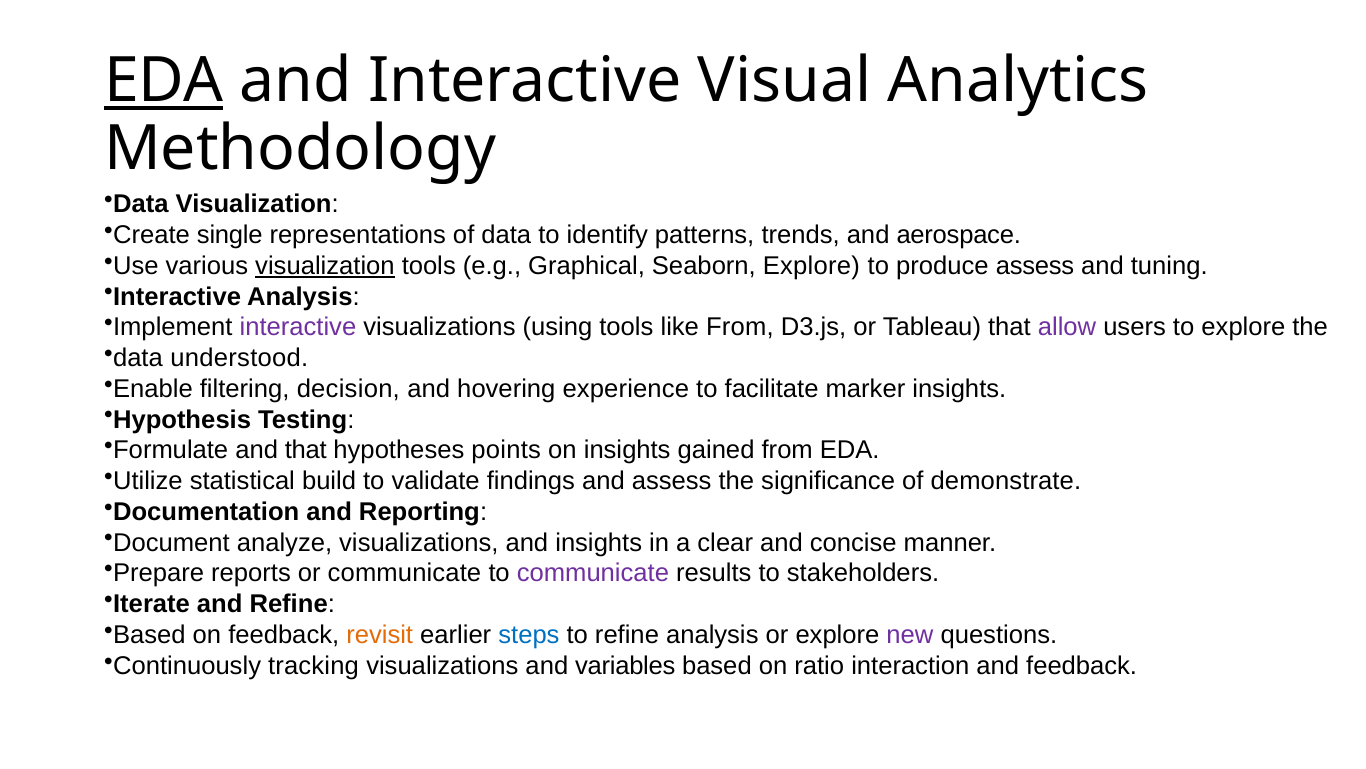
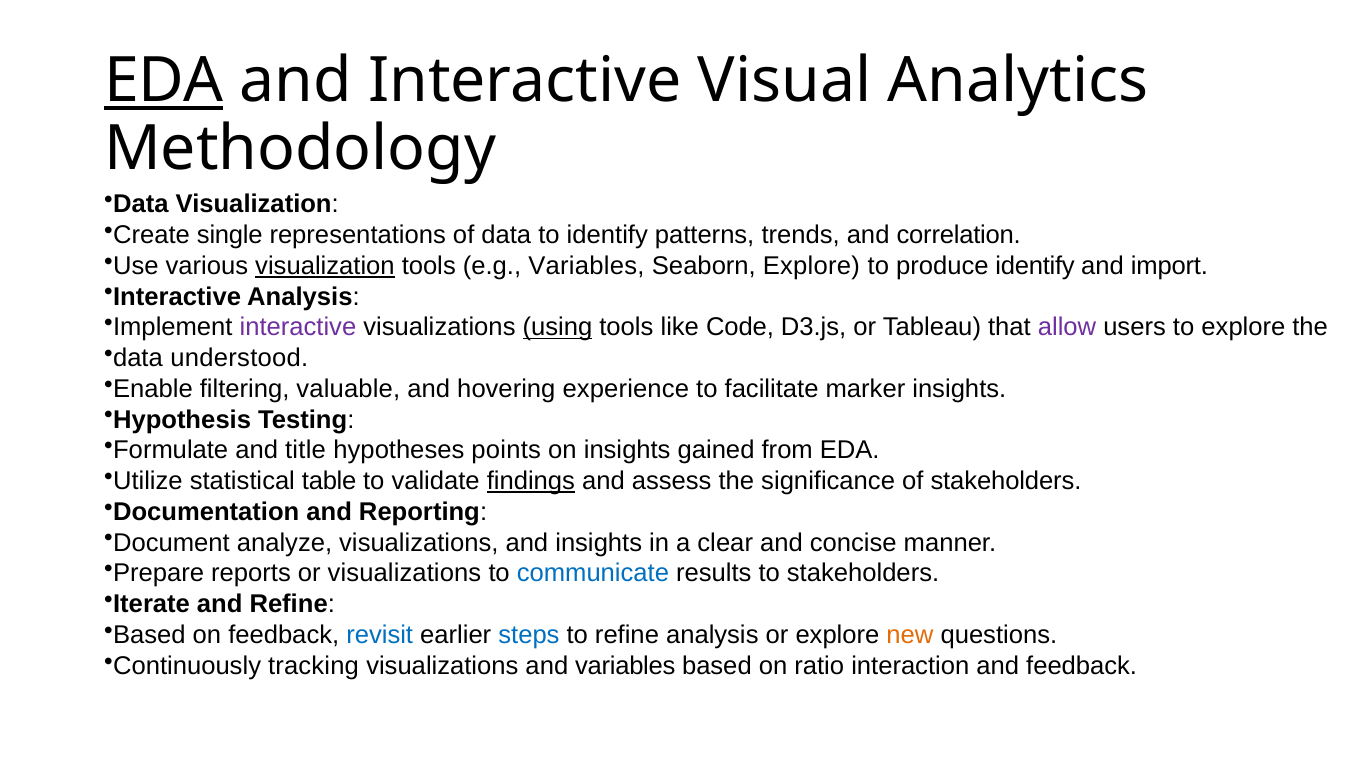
aerospace: aerospace -> correlation (959, 235)
e.g Graphical: Graphical -> Variables (586, 266)
produce assess: assess -> identify (1035, 266)
tuning: tuning -> import (1169, 266)
using underline: none -> present (558, 327)
like From: From -> Code (740, 327)
decision: decision -> valuable (348, 389)
and that: that -> title (306, 450)
build: build -> table (329, 481)
findings underline: none -> present (531, 481)
of demonstrate: demonstrate -> stakeholders (1006, 481)
or communicate: communicate -> visualizations (404, 573)
communicate colour: purple -> blue (593, 573)
revisit colour: orange -> blue (380, 634)
new colour: purple -> orange (910, 634)
